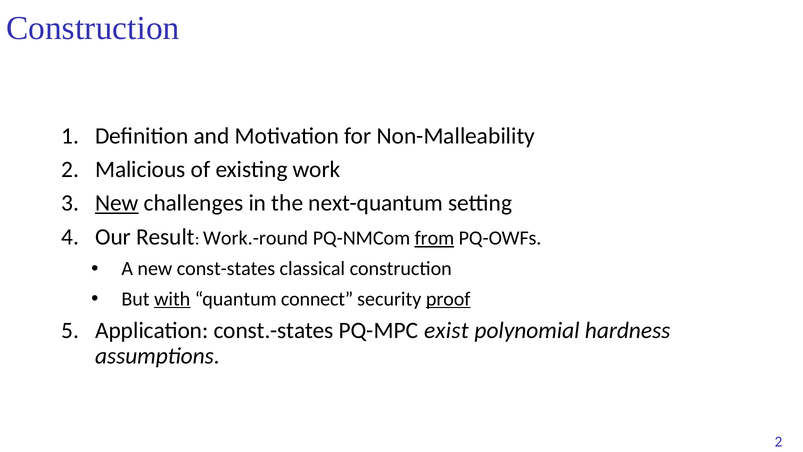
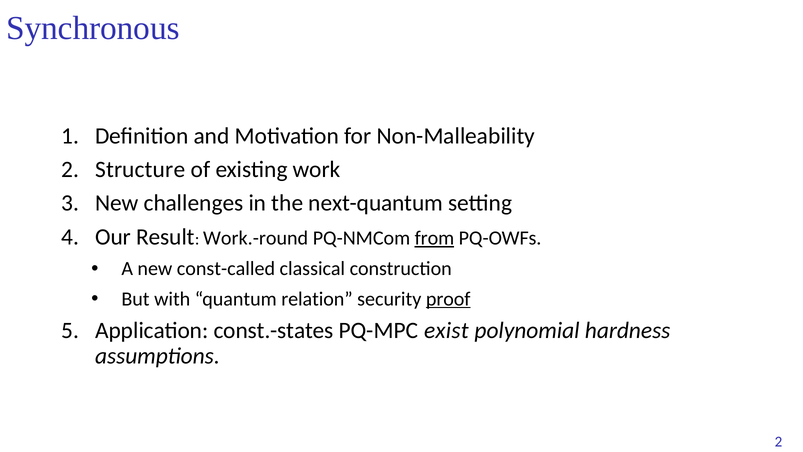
Construction: Construction -> Synchronous (93, 28)
Malicious: Malicious -> Structure (140, 169)
New underline: present -> none (117, 203)
const-states: const-states -> const-called (226, 269)
with underline: present -> none (172, 299)
connect: connect -> relation (317, 299)
